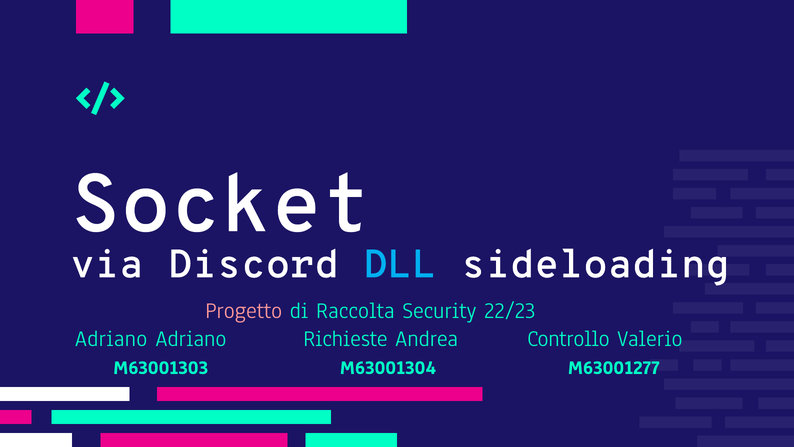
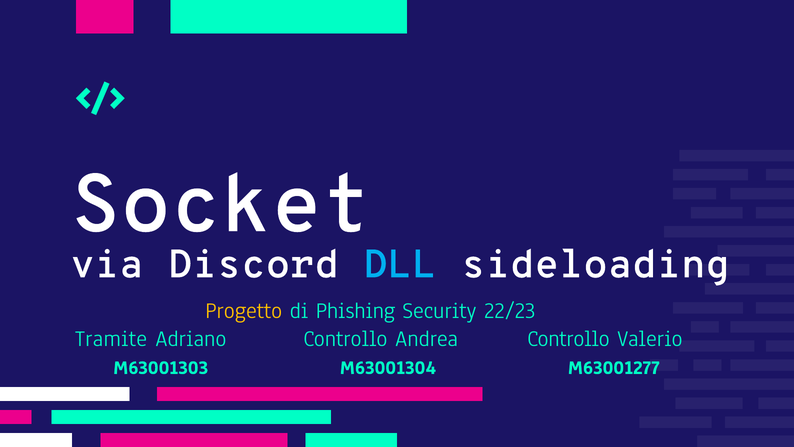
Progetto colour: pink -> yellow (244, 310)
Raccolta: Raccolta -> Phishing (355, 310)
Adriano: Adriano -> Tramite (111, 338)
Adriano Richieste: Richieste -> Controllo (345, 338)
